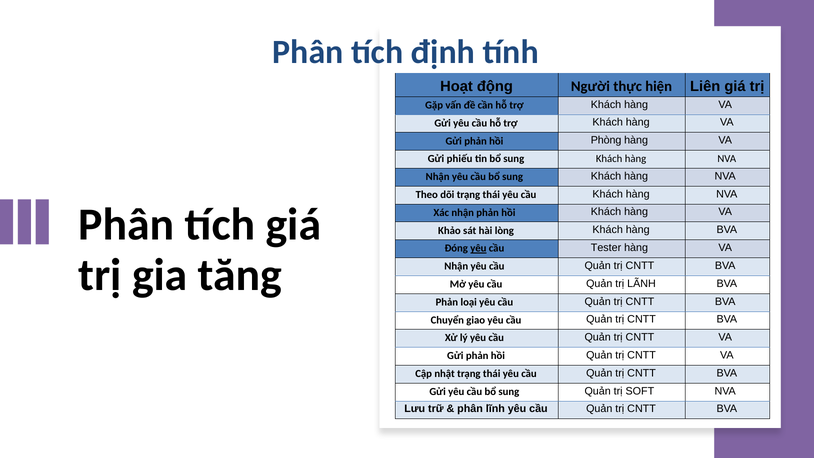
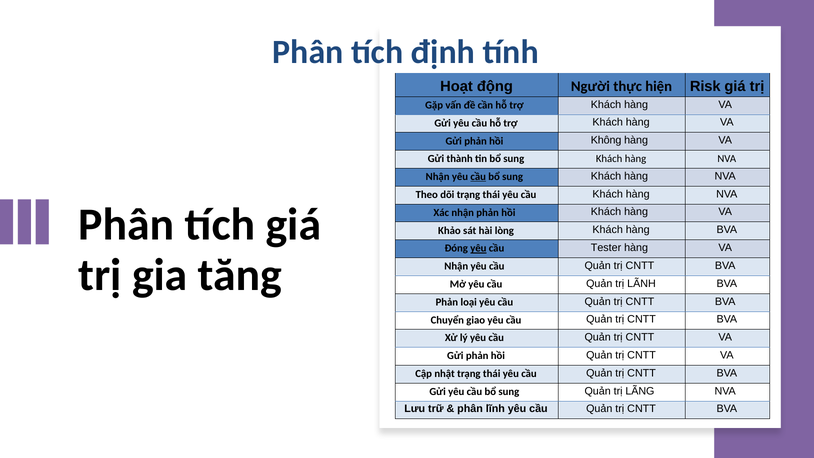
Liên: Liên -> Risk (705, 86)
Phòng: Phòng -> Không (606, 140)
phiếu: phiếu -> thành (460, 159)
cầu underline: none -> present (478, 177)
SOFT: SOFT -> LÃNG (640, 391)
